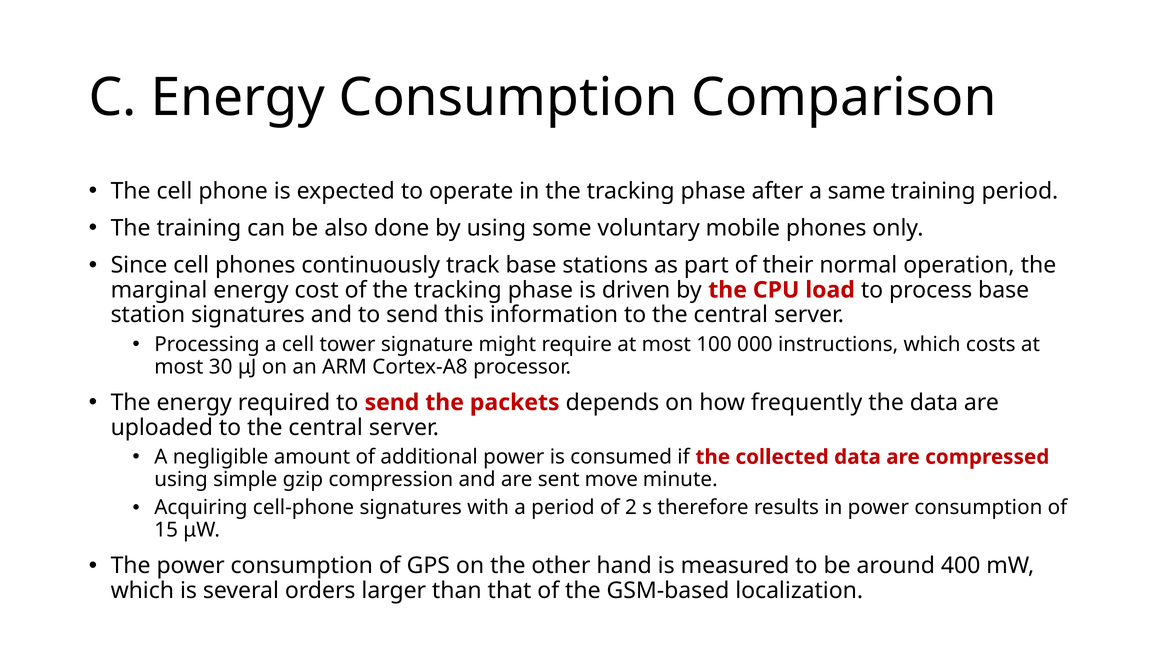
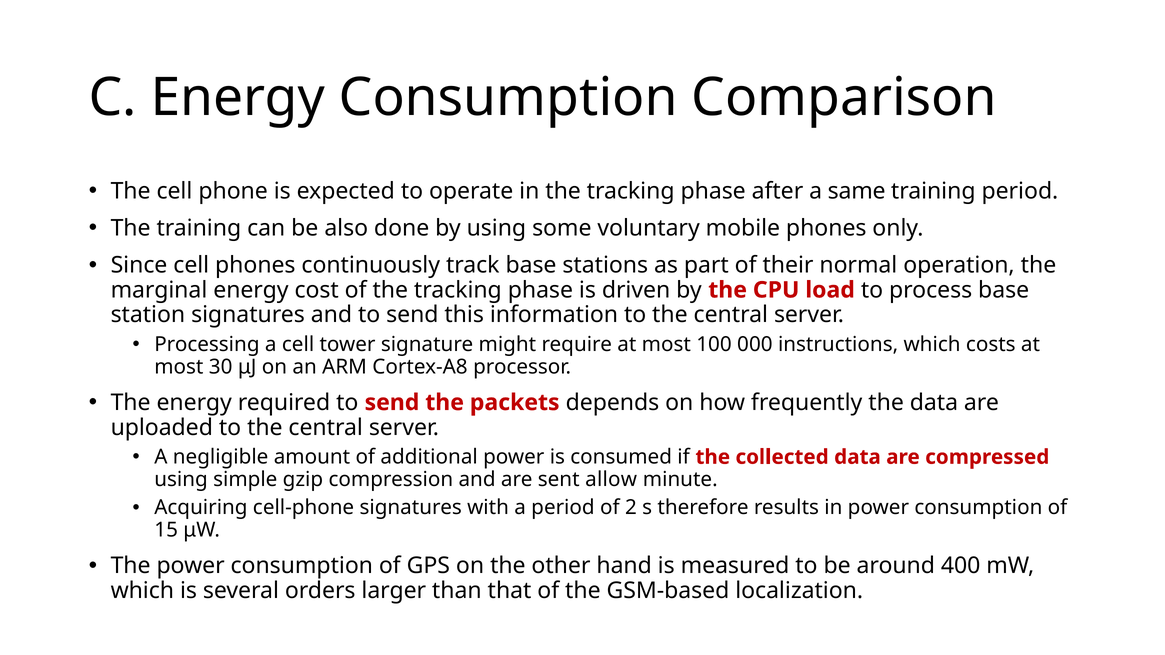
move: move -> allow (611, 480)
